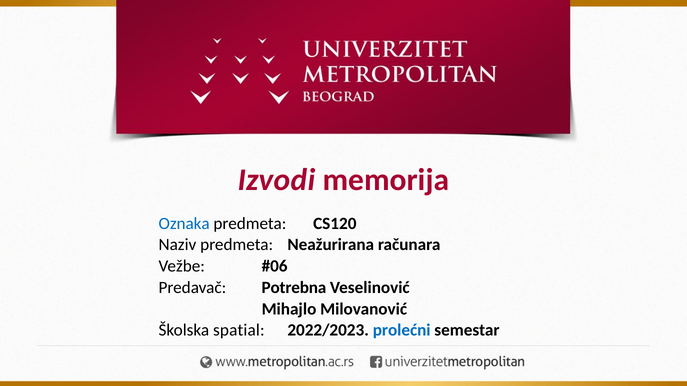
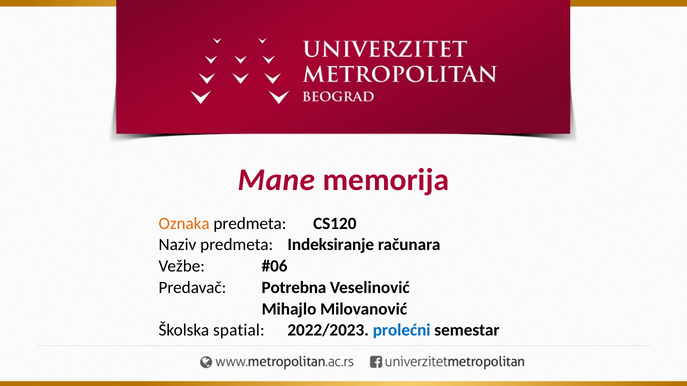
Izvodi: Izvodi -> Mane (276, 180)
Oznaka colour: blue -> orange (184, 224)
Neažurirana: Neažurirana -> Indeksiranje (331, 245)
